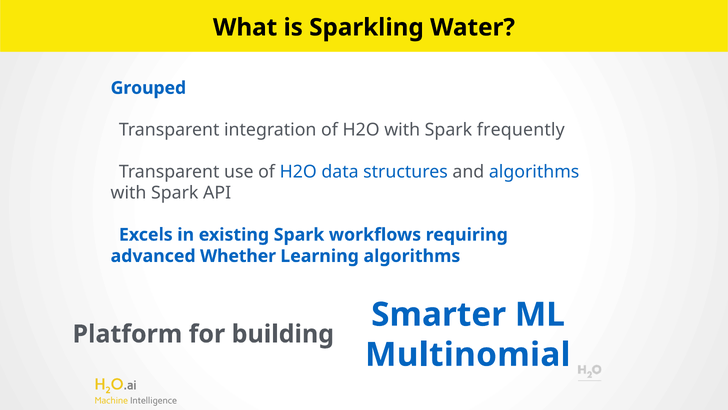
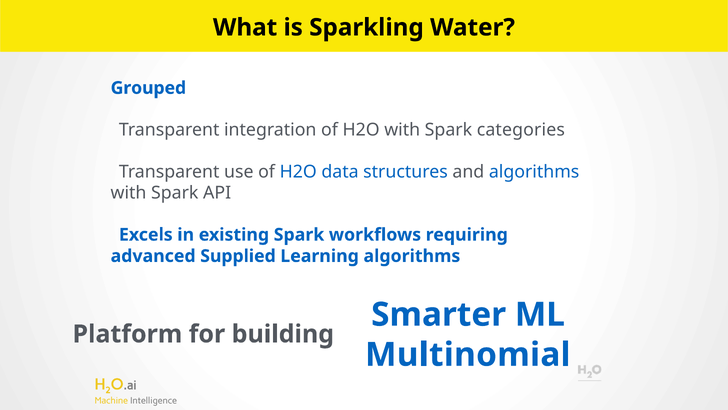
frequently: frequently -> categories (521, 130)
Whether: Whether -> Supplied (238, 256)
